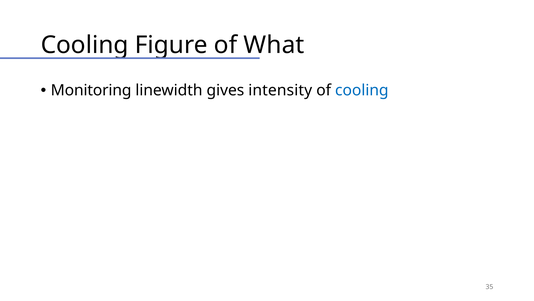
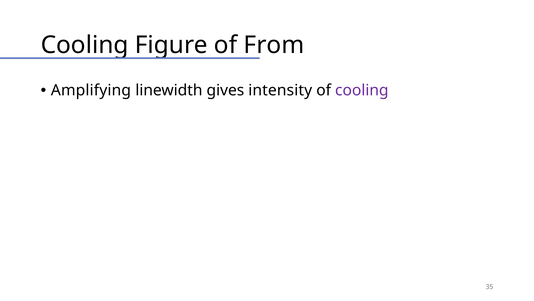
What: What -> From (274, 45)
Monitoring: Monitoring -> Amplifying (91, 90)
cooling colour: blue -> purple (362, 90)
